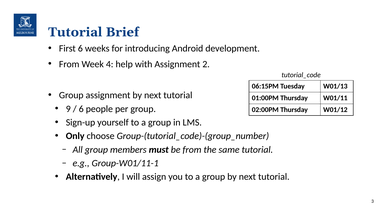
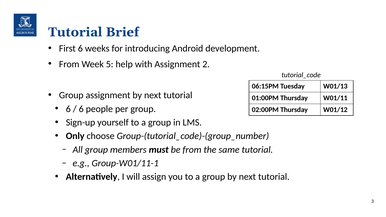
4: 4 -> 5 (110, 64)
9: 9 -> 6 (68, 109)
